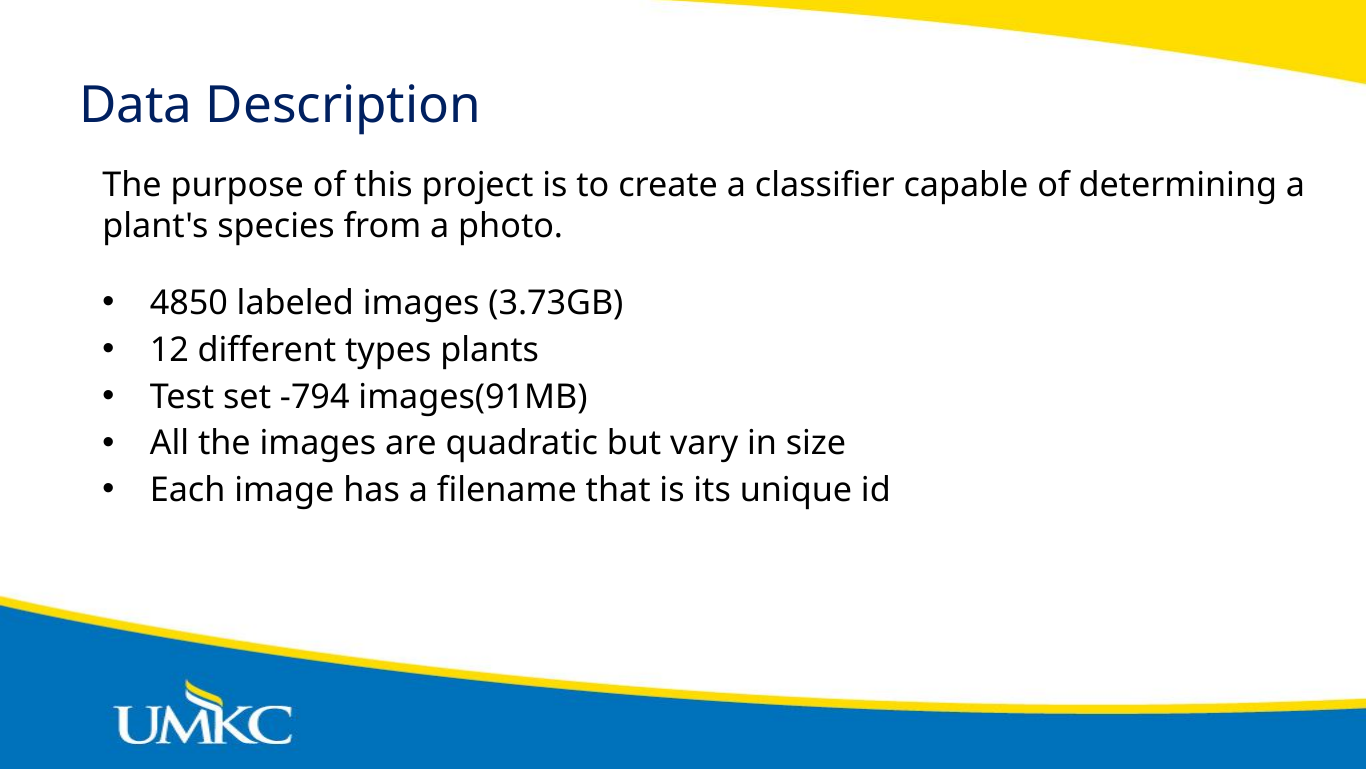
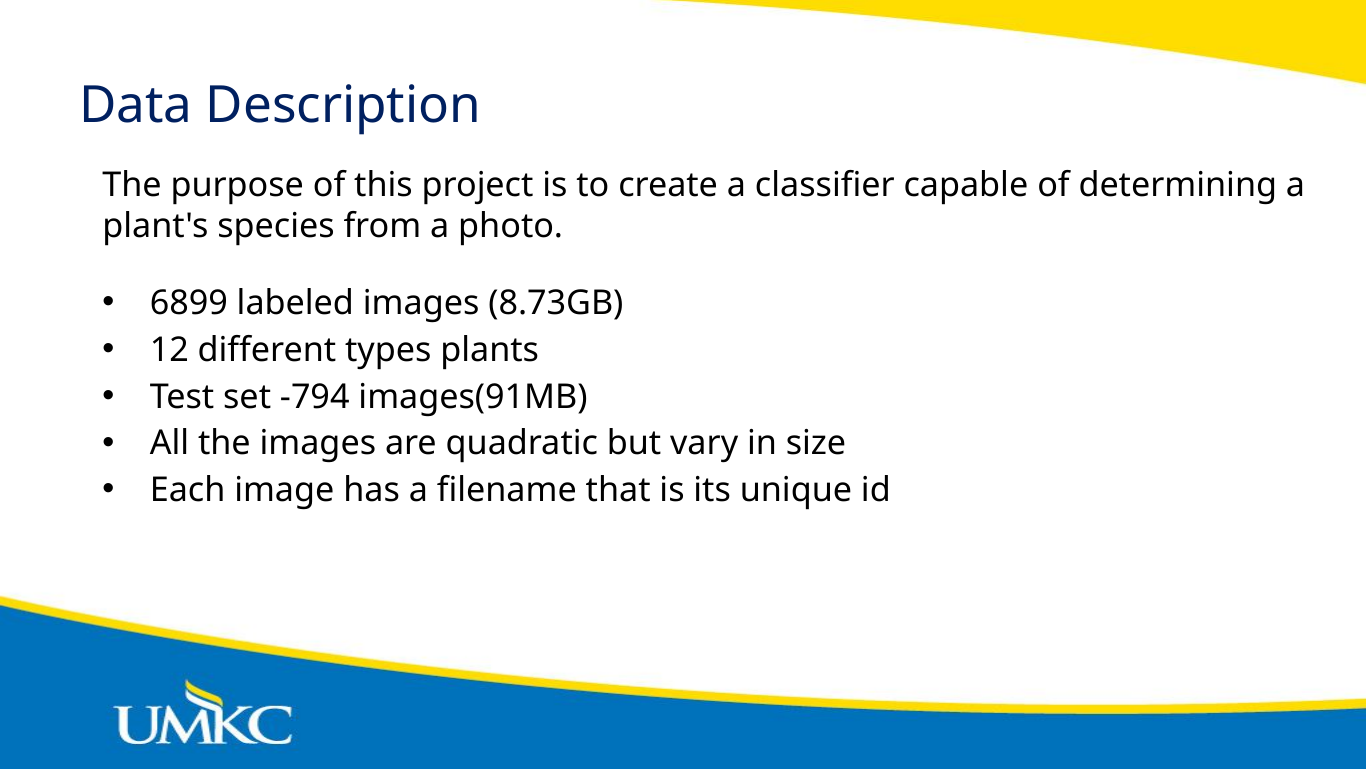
4850: 4850 -> 6899 (189, 303)
3.73GB: 3.73GB -> 8.73GB (556, 303)
